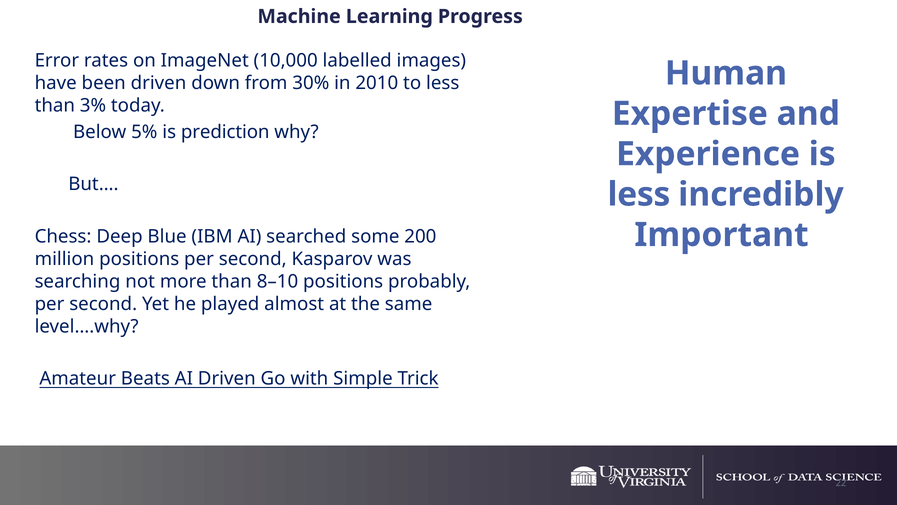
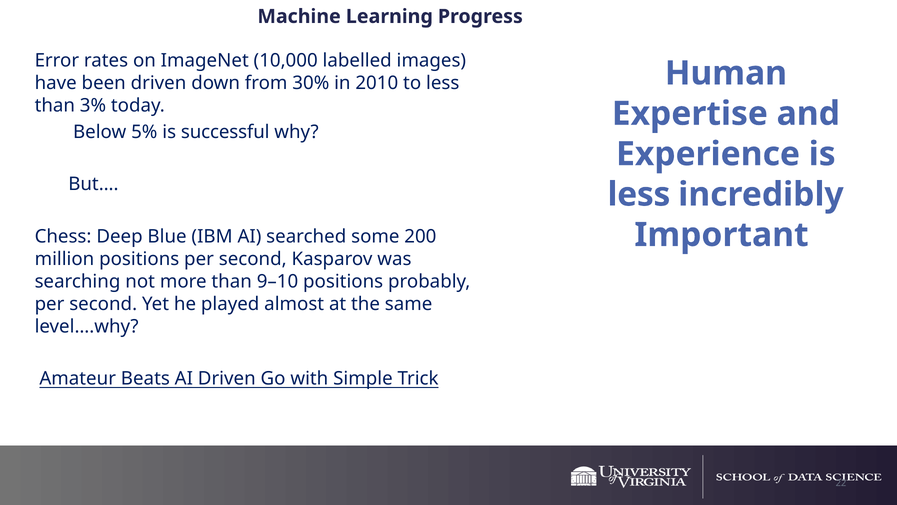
prediction: prediction -> successful (225, 132)
8–10: 8–10 -> 9–10 (278, 281)
